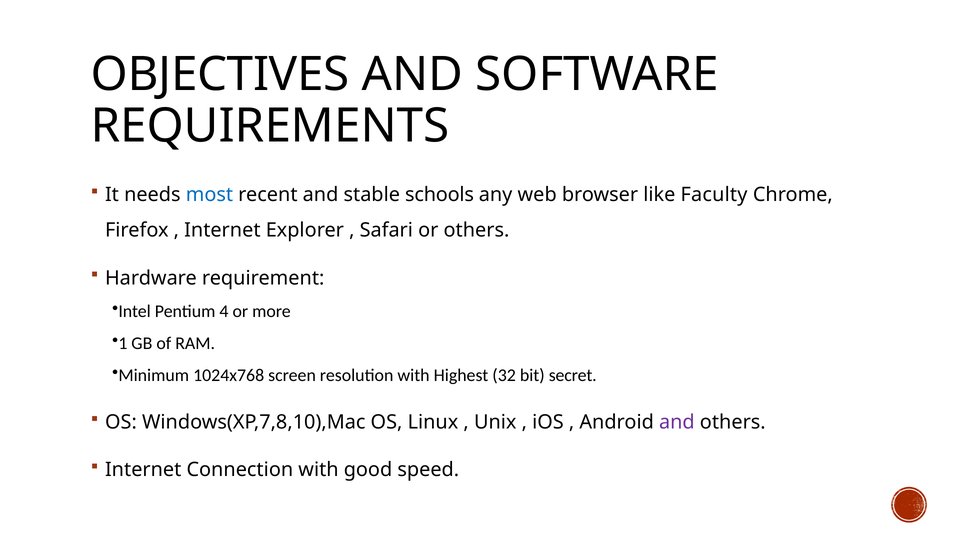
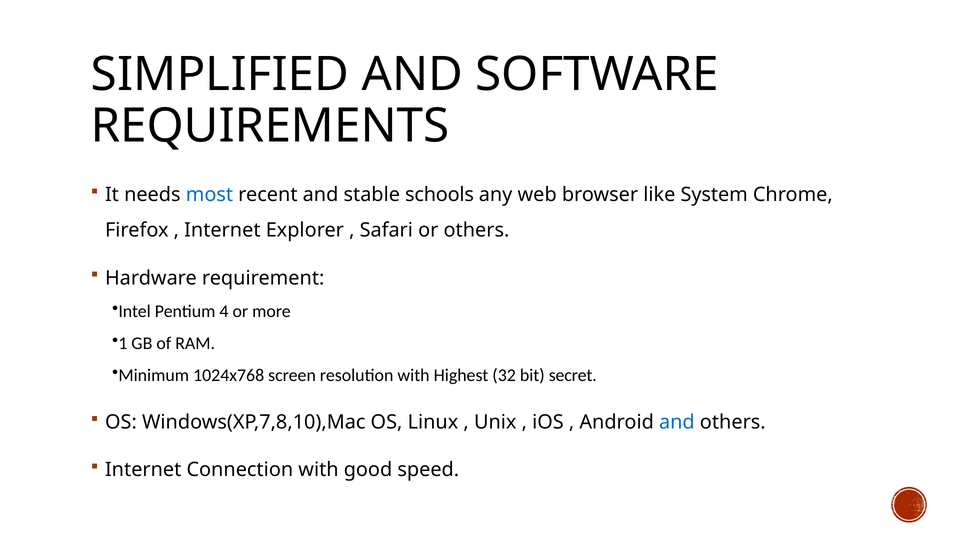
OBJECTIVES: OBJECTIVES -> SIMPLIFIED (220, 75)
Faculty: Faculty -> System (714, 195)
and colour: purple -> blue (677, 422)
